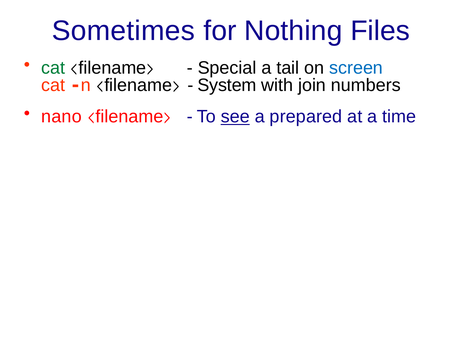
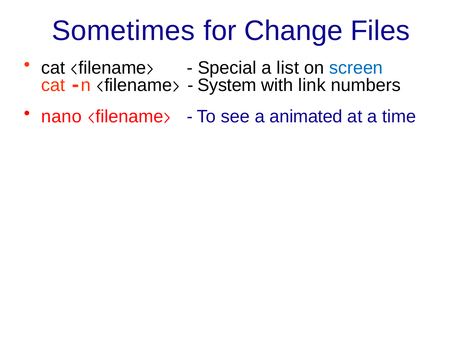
Nothing: Nothing -> Change (293, 31)
cat colour: green -> black (53, 68)
tail: tail -> list (288, 68)
join: join -> link (312, 85)
see underline: present -> none (235, 116)
prepared: prepared -> animated (306, 116)
